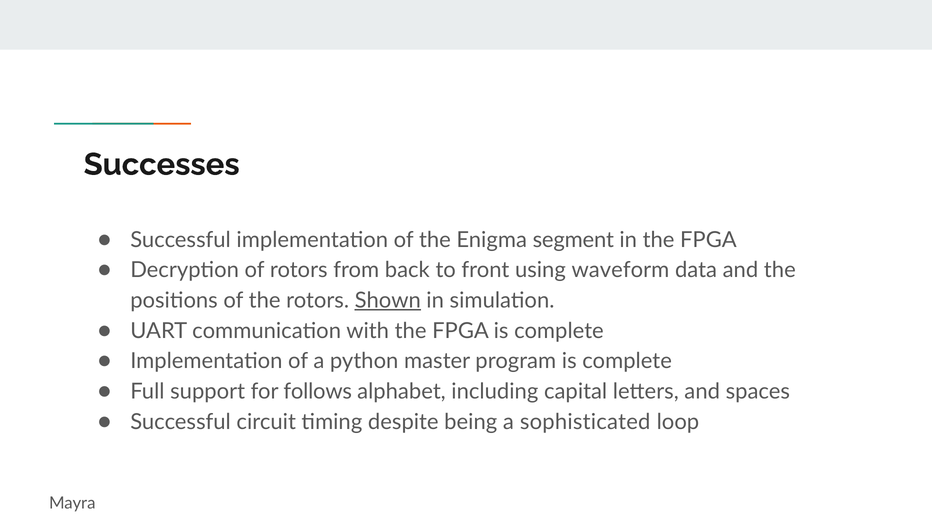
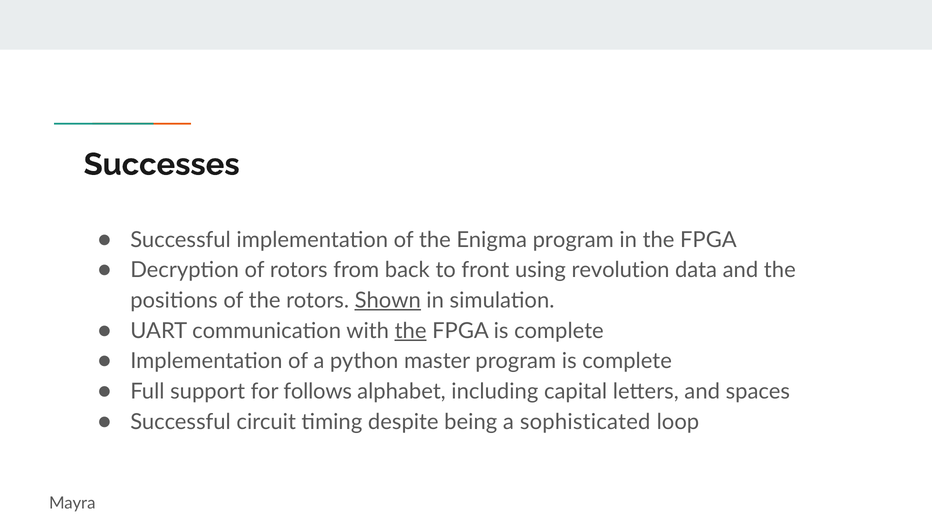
Enigma segment: segment -> program (573, 240)
waveform: waveform -> revolution (620, 270)
the underline: none -> present (411, 331)
